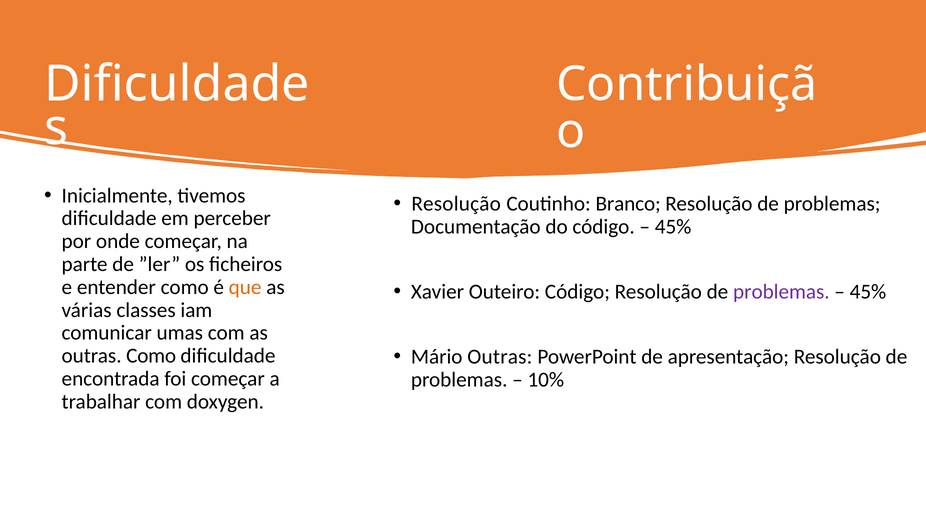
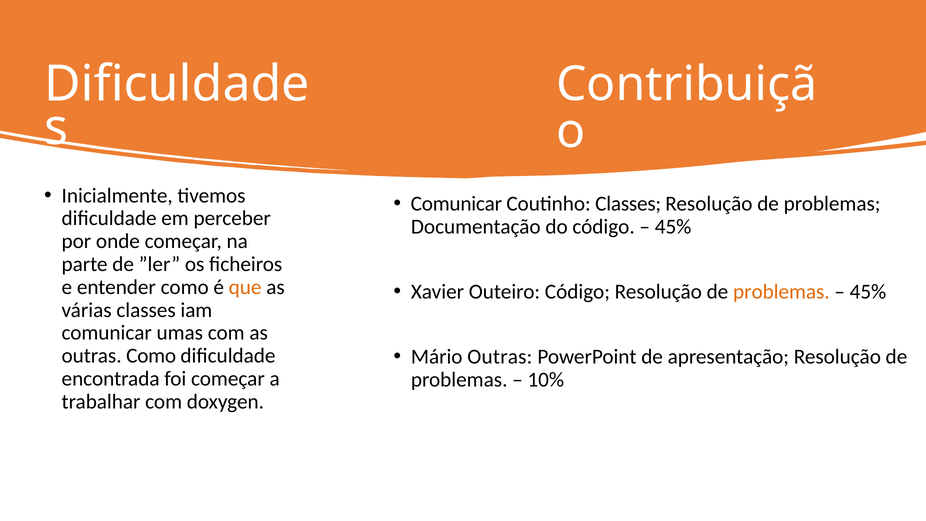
Resolução: Resolução -> Comunicar (456, 204)
Coutinho Branco: Branco -> Classes (628, 204)
problemas colour: purple -> orange (781, 292)
